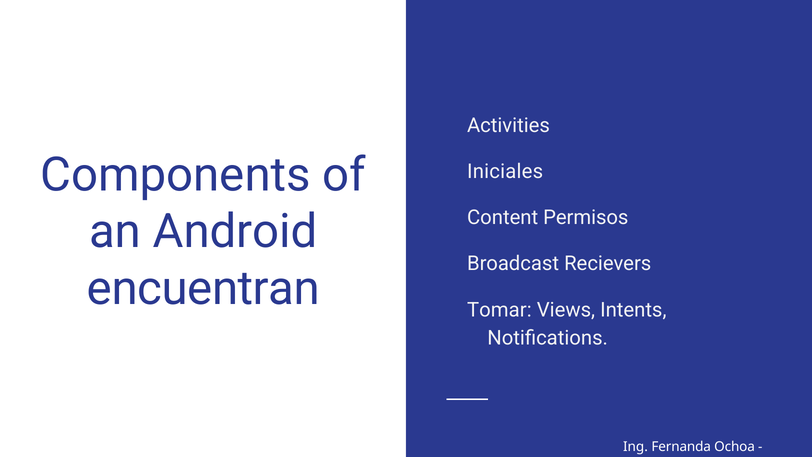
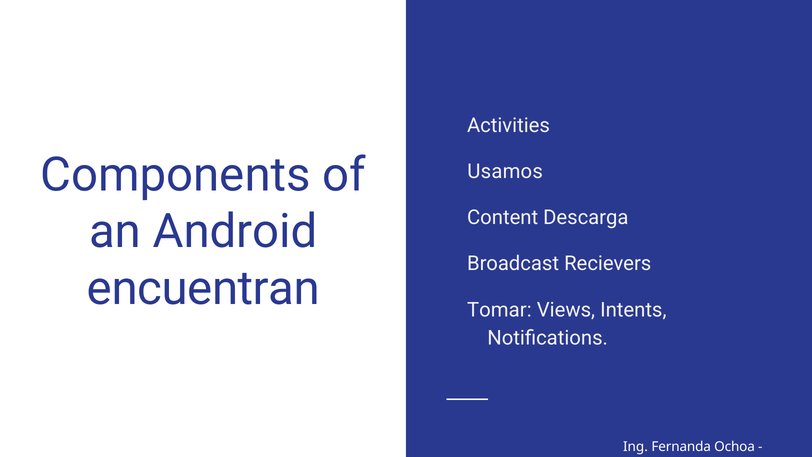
Iniciales: Iniciales -> Usamos (505, 172)
Permisos: Permisos -> Descarga (586, 218)
